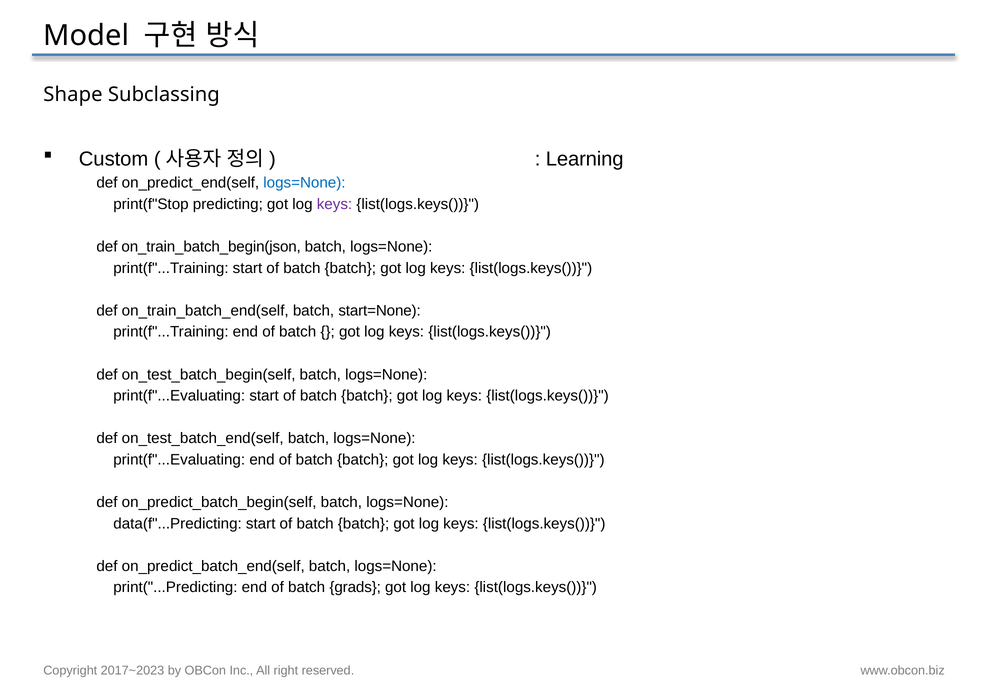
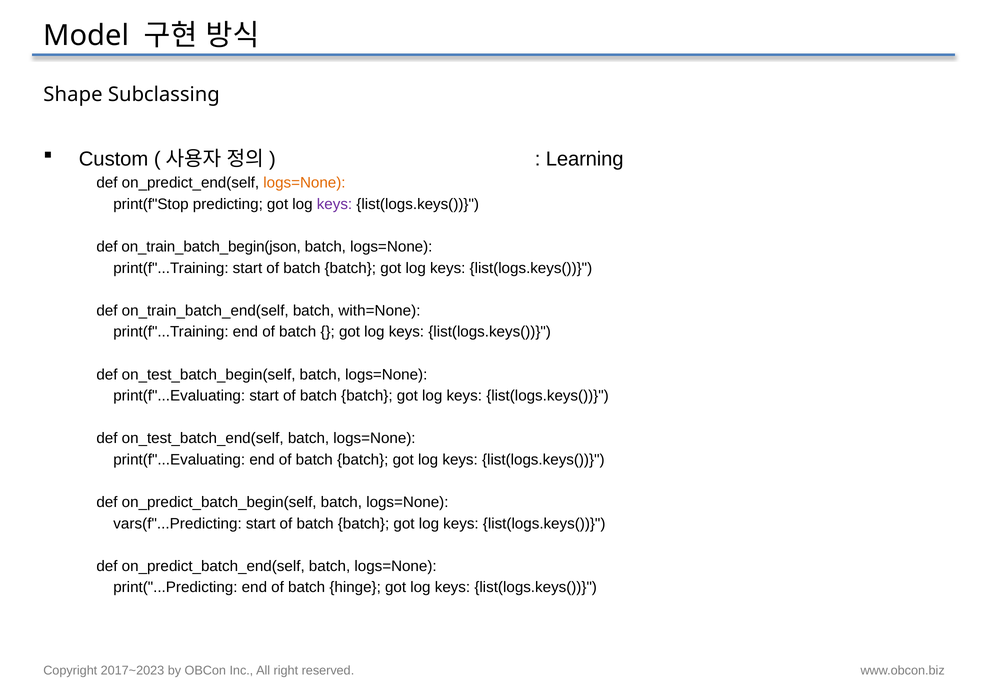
logs=None colour: blue -> orange (304, 183)
start=None: start=None -> with=None (379, 311)
data(f"...Predicting: data(f"...Predicting -> vars(f"...Predicting (178, 524)
grads: grads -> hinge (355, 587)
